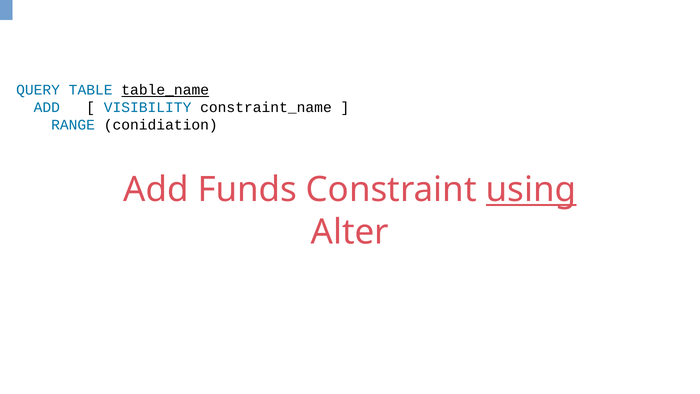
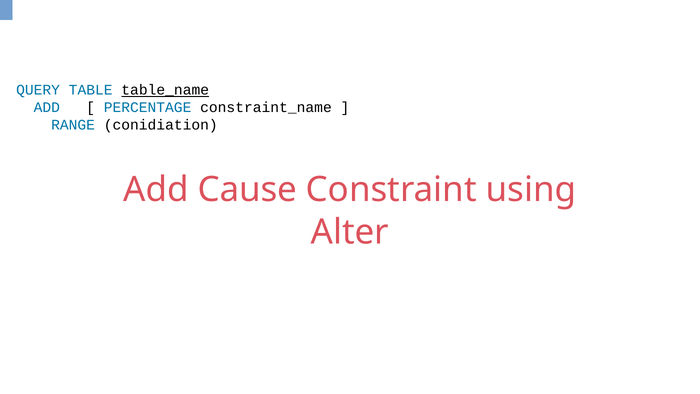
VISIBILITY: VISIBILITY -> PERCENTAGE (148, 108)
Funds: Funds -> Cause (247, 190)
using underline: present -> none (531, 190)
